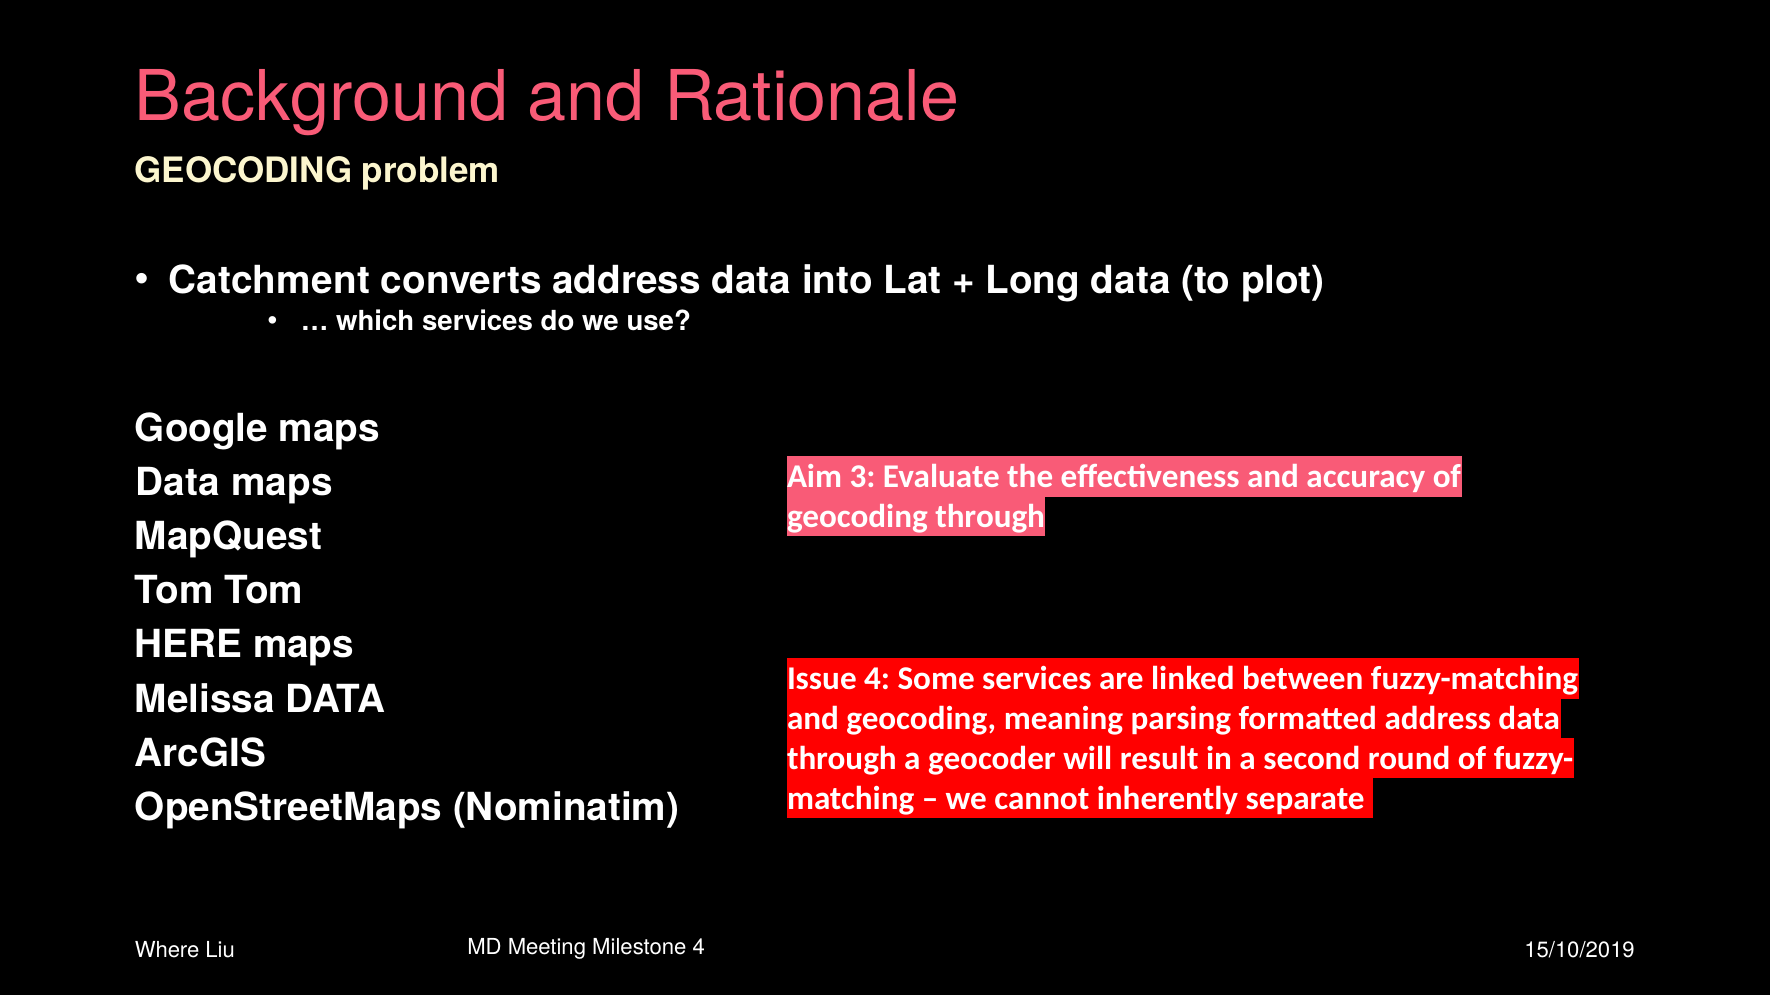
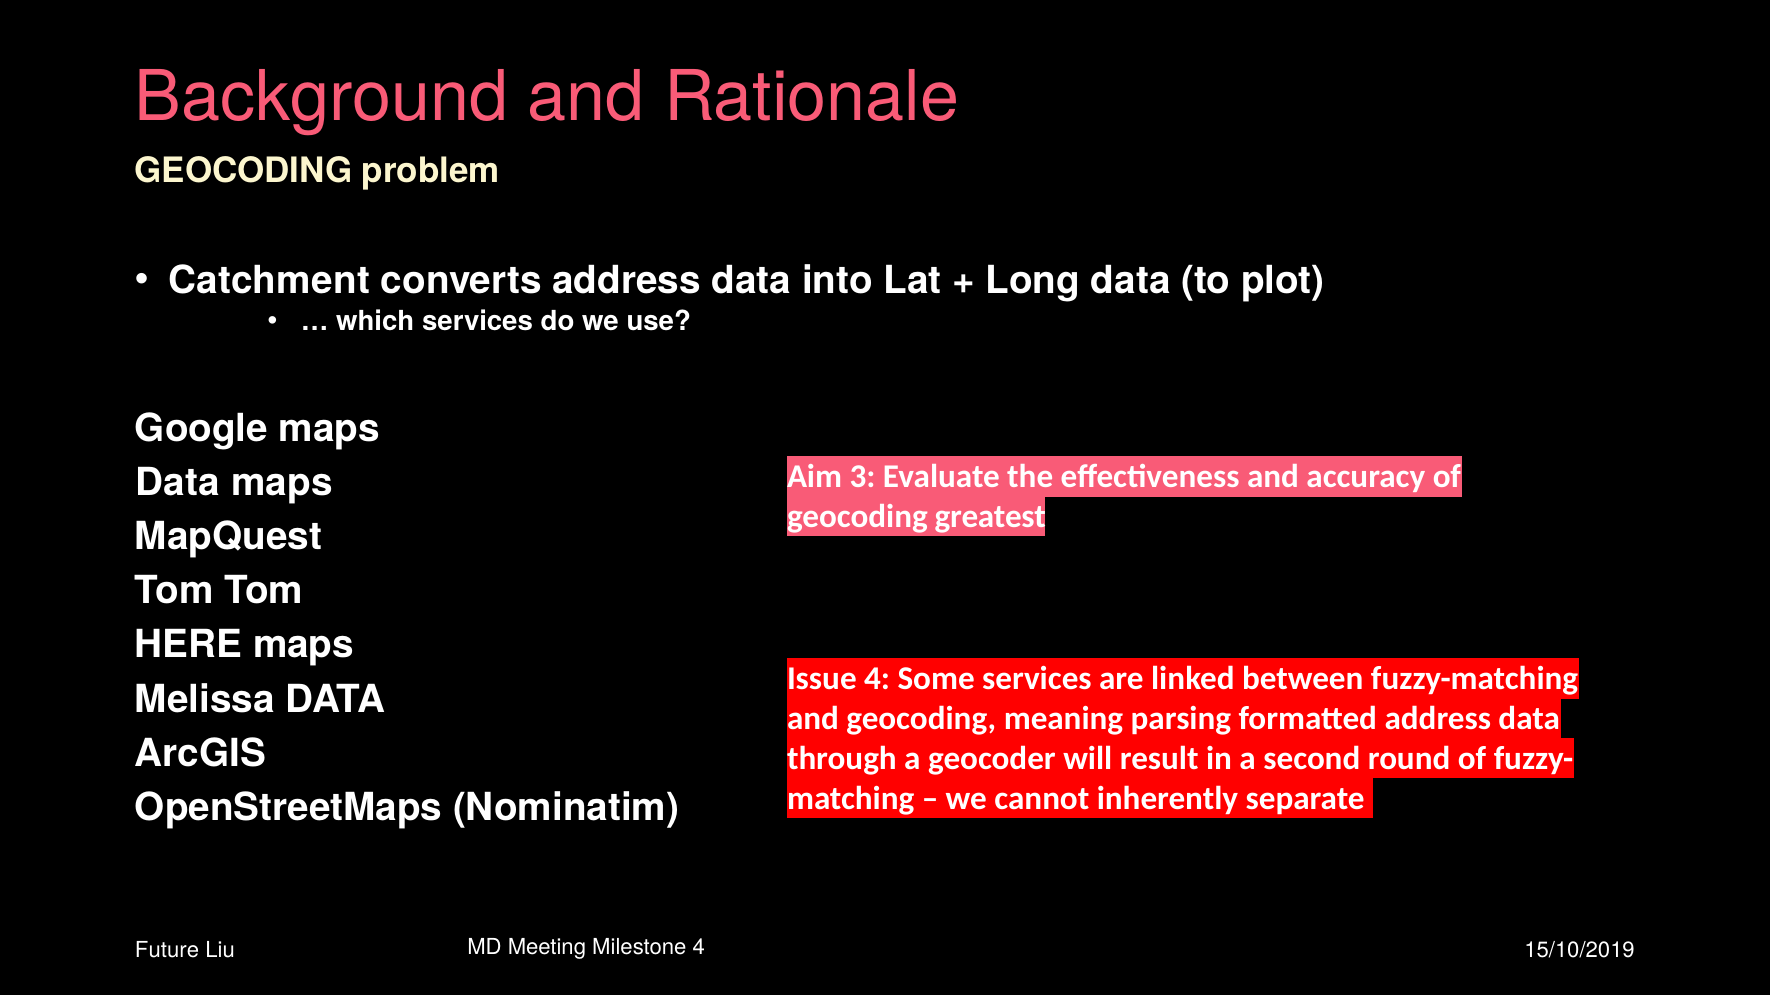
geocoding through: through -> greatest (990, 517)
Where: Where -> Future (167, 951)
